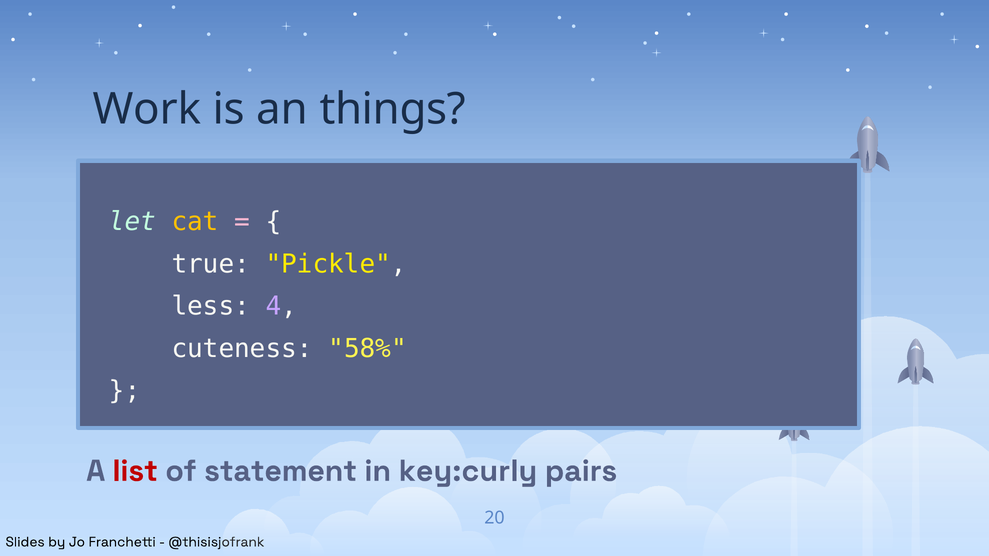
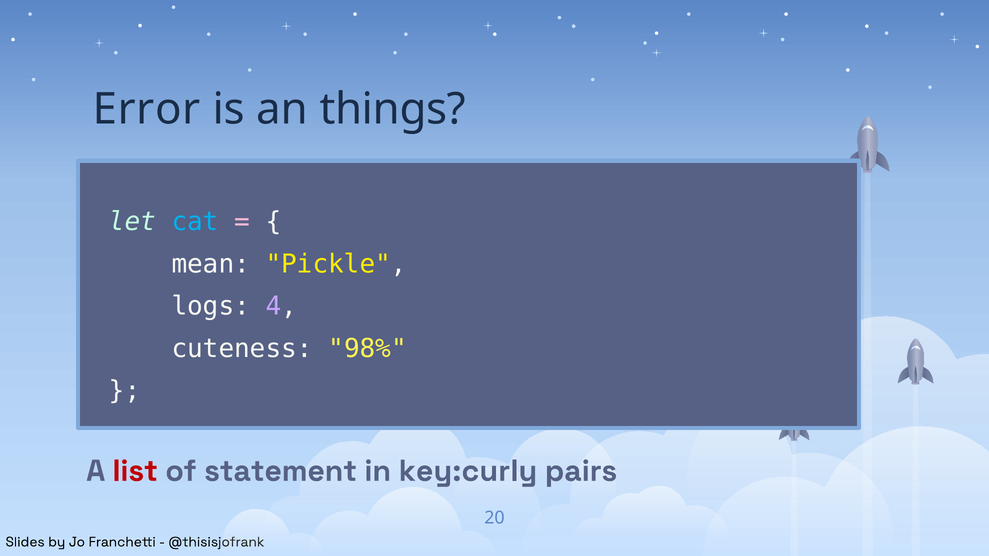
Work: Work -> Error (147, 109)
cat colour: yellow -> light blue (195, 222)
true: true -> mean (211, 264)
less: less -> logs (211, 306)
58%: 58% -> 98% (368, 349)
